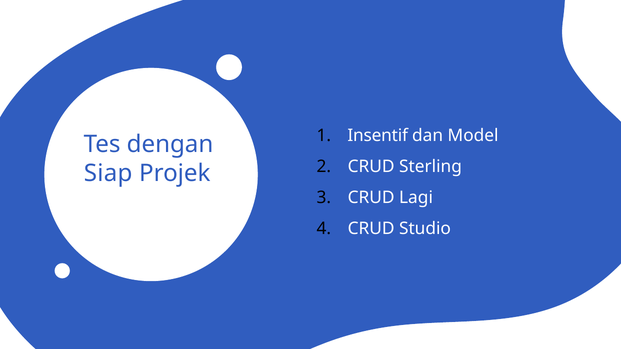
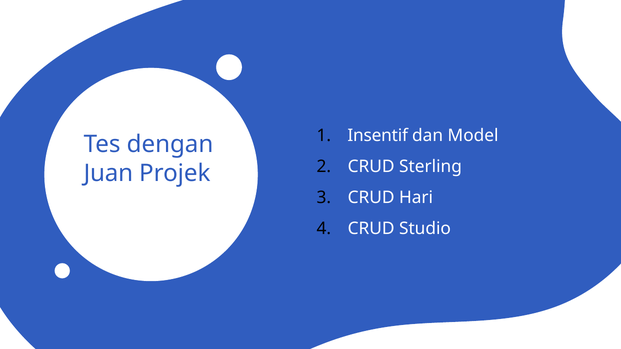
Siap: Siap -> Juan (108, 174)
Lagi: Lagi -> Hari (416, 198)
